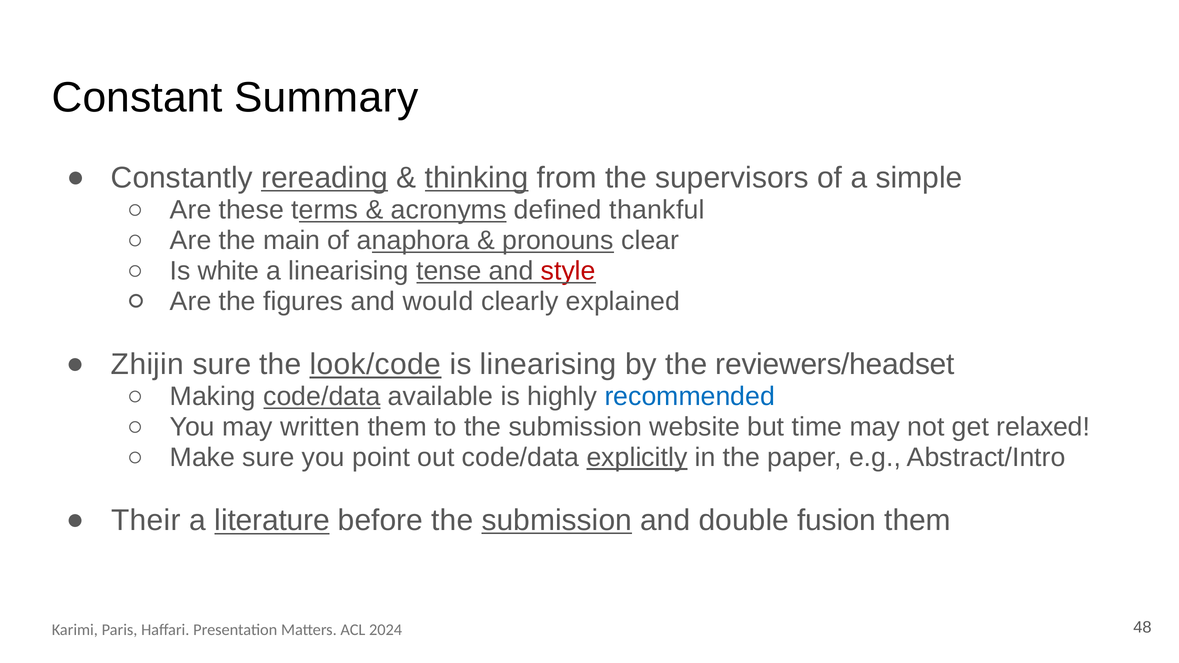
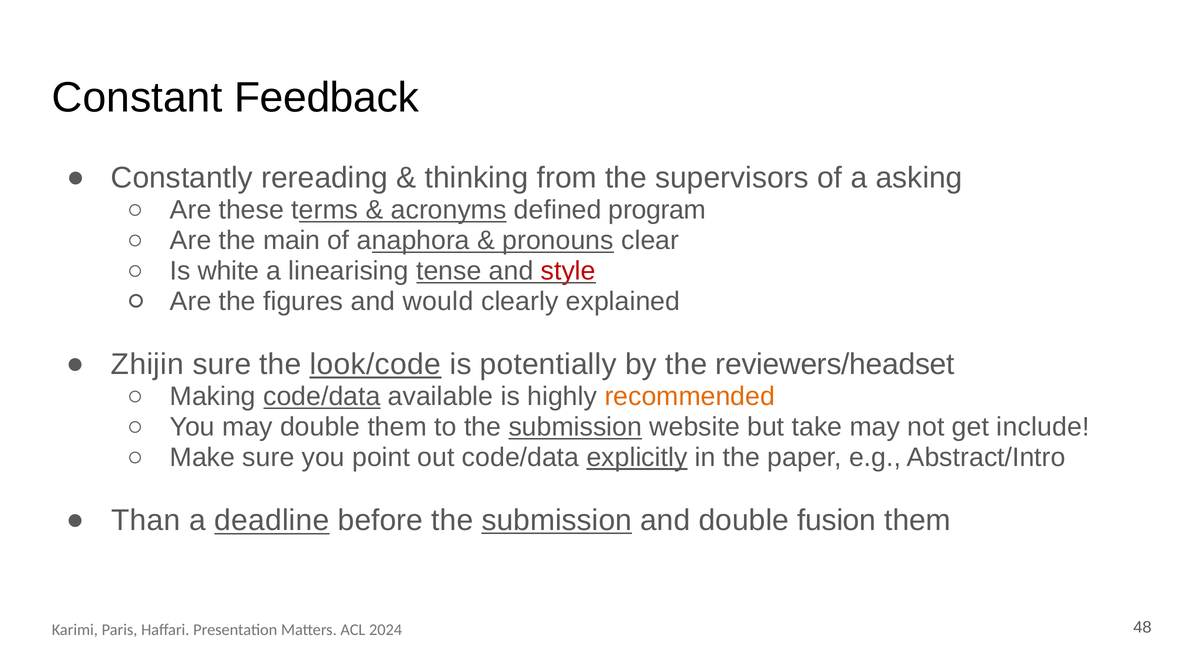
Summary: Summary -> Feedback (327, 98)
rereading underline: present -> none (325, 178)
thinking underline: present -> none (477, 178)
simple: simple -> asking (919, 178)
thankful: thankful -> program (657, 210)
is linearising: linearising -> potentially (548, 364)
recommended colour: blue -> orange (690, 397)
may written: written -> double (320, 427)
submission underline: none -> present (575, 427)
time: time -> take (817, 427)
relaxed: relaxed -> include (1043, 427)
Their: Their -> Than (146, 521)
literature: literature -> deadline (272, 521)
